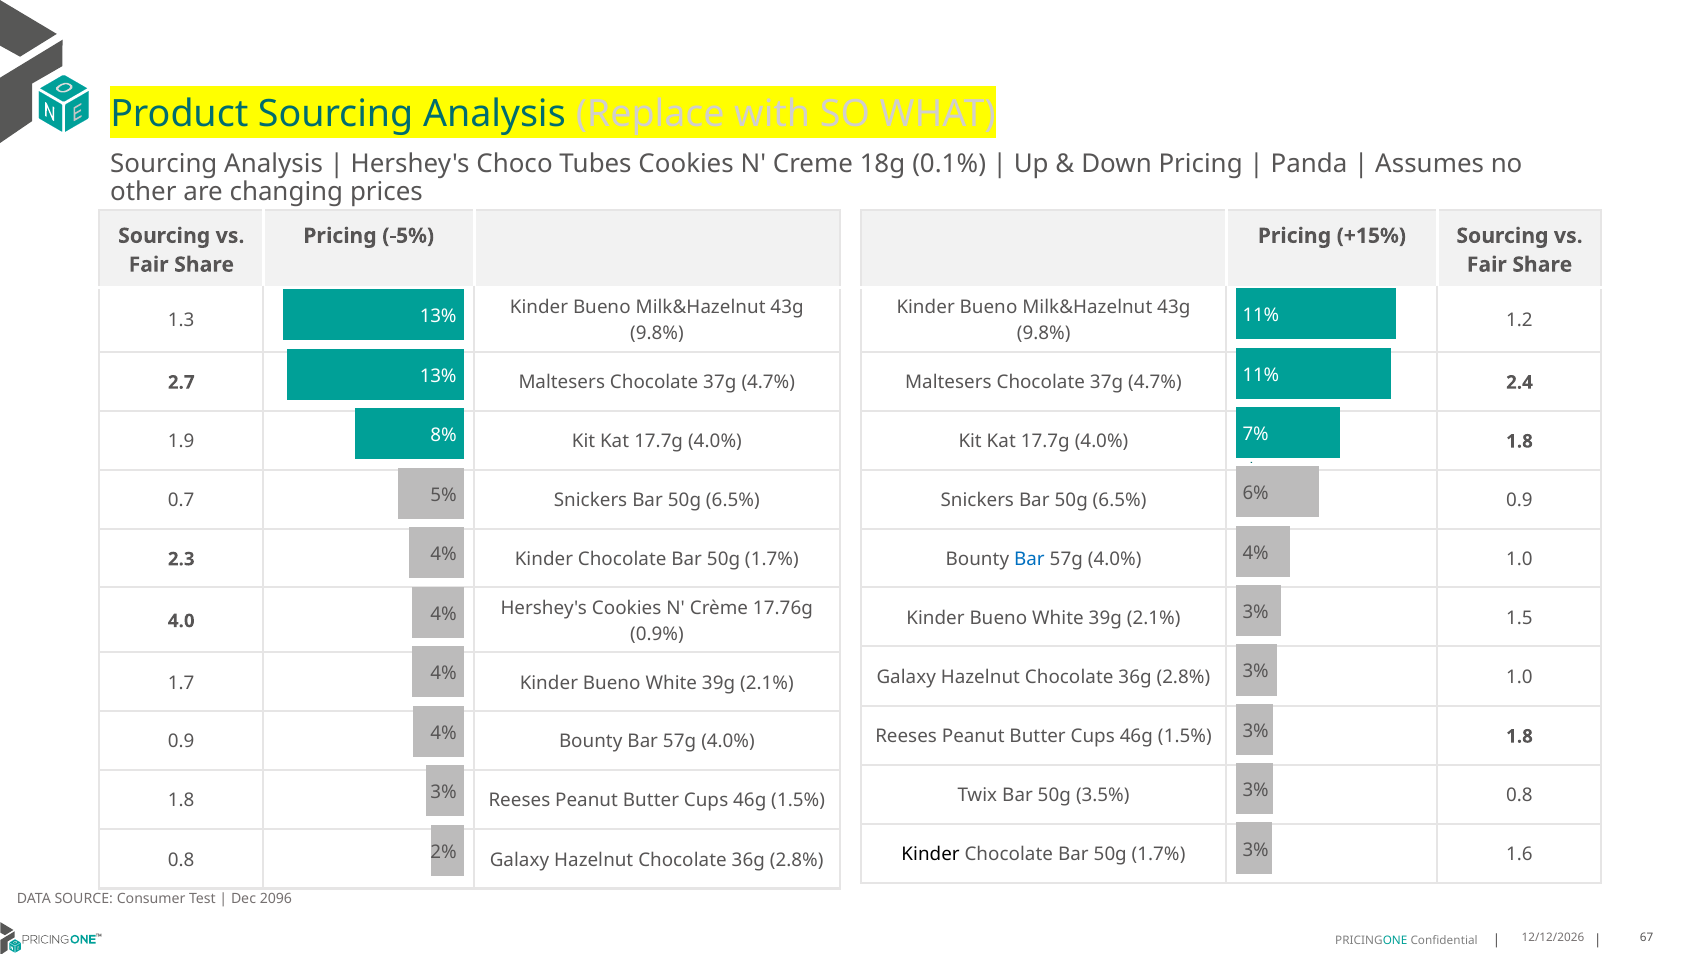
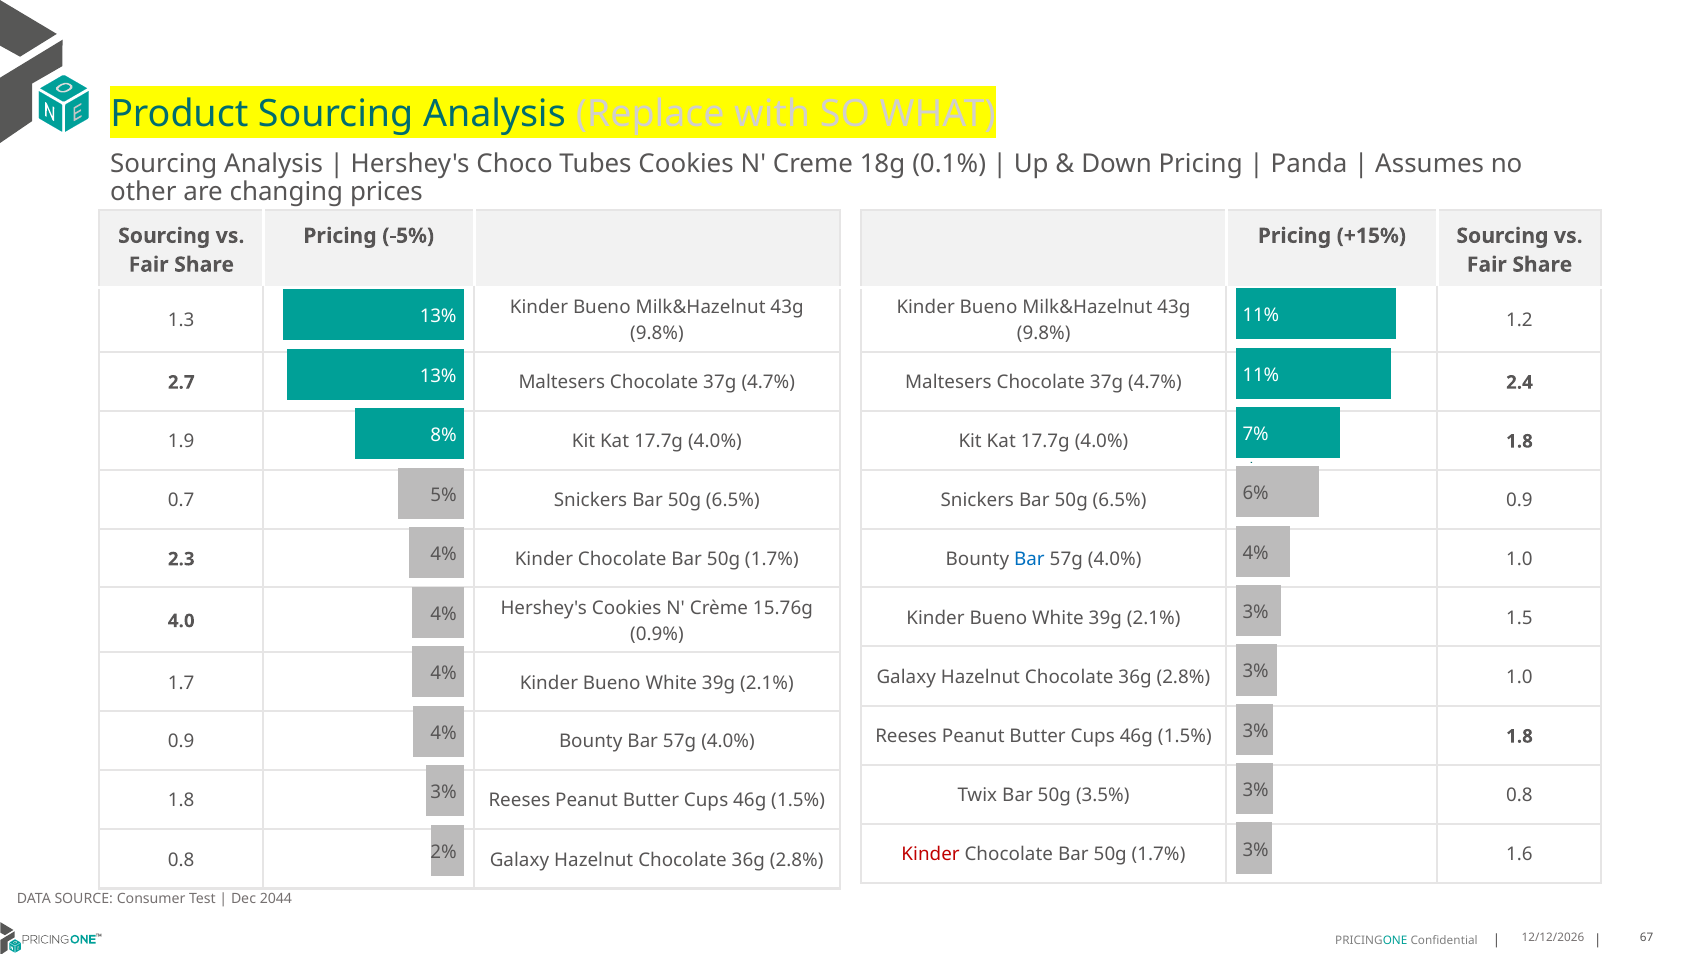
17.76g: 17.76g -> 15.76g (783, 608)
Kinder colour: black -> red (931, 854)
2096: 2096 -> 2044 (276, 898)
